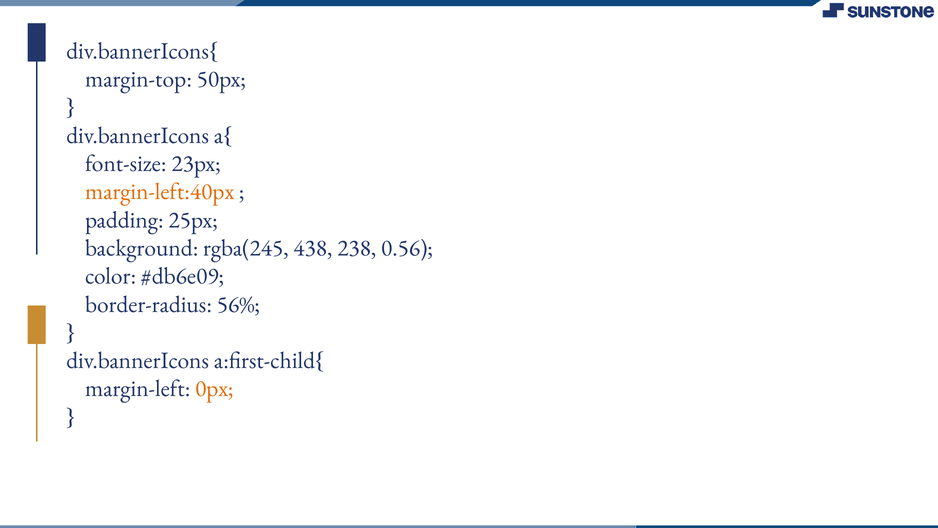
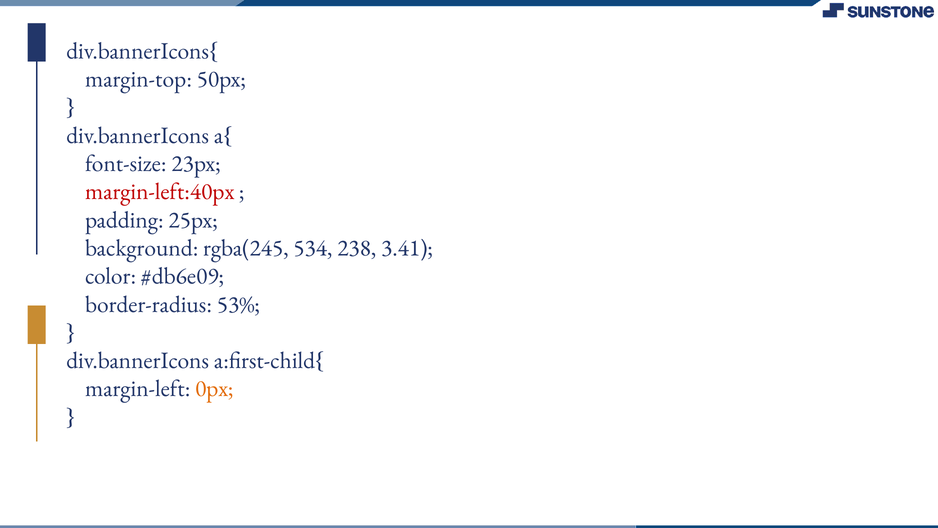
margin-left:40px colour: orange -> red (160, 191)
438: 438 -> 534 (313, 248)
0.56: 0.56 -> 3.41 (407, 248)
56%: 56% -> 53% (238, 304)
